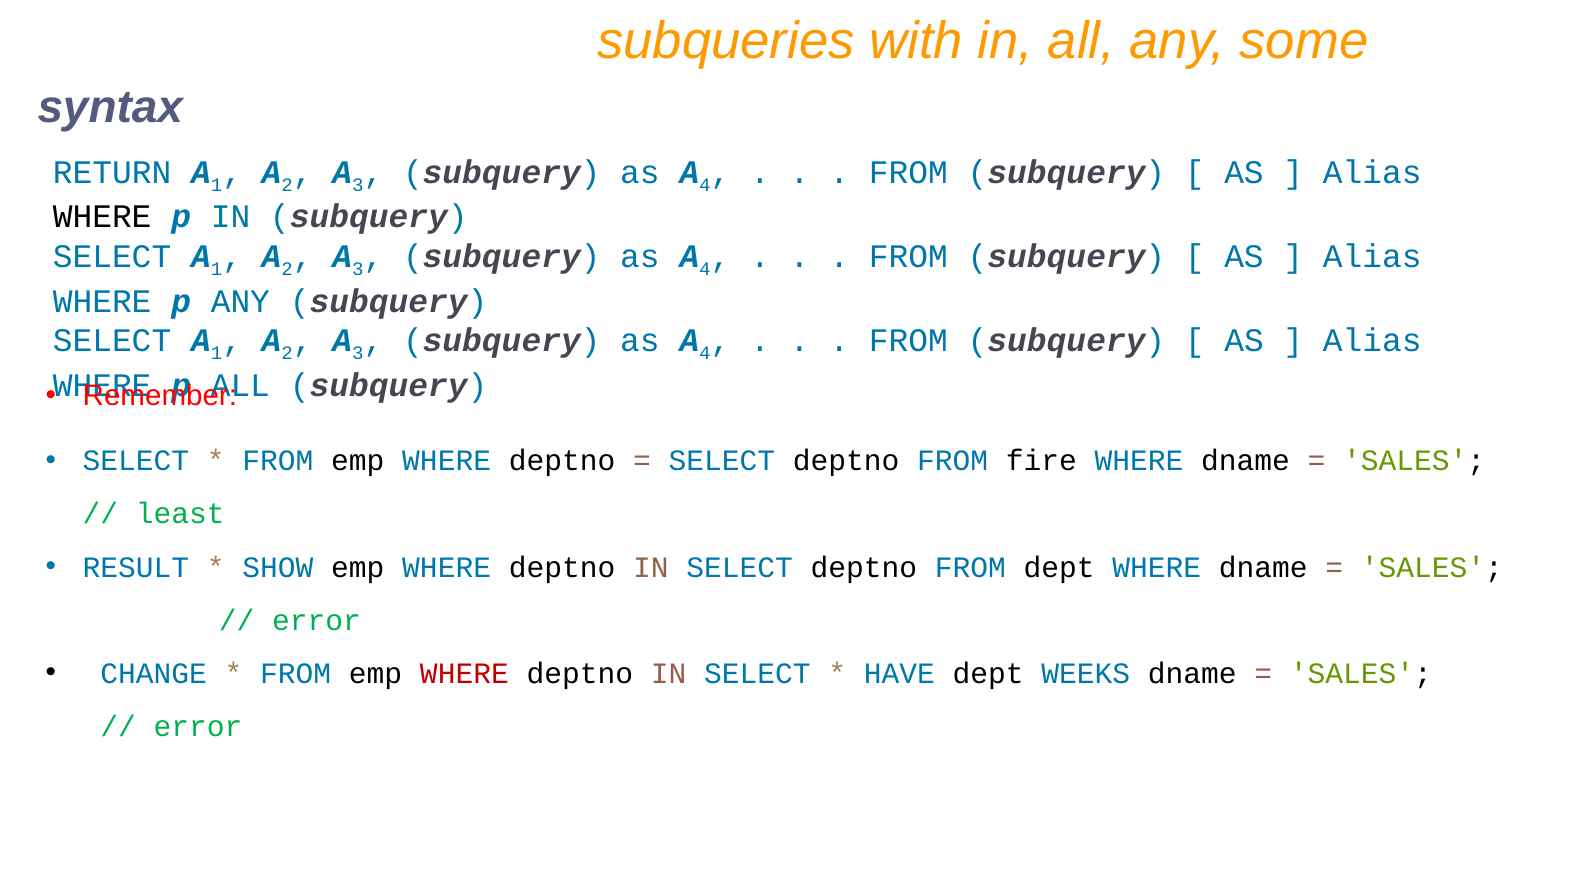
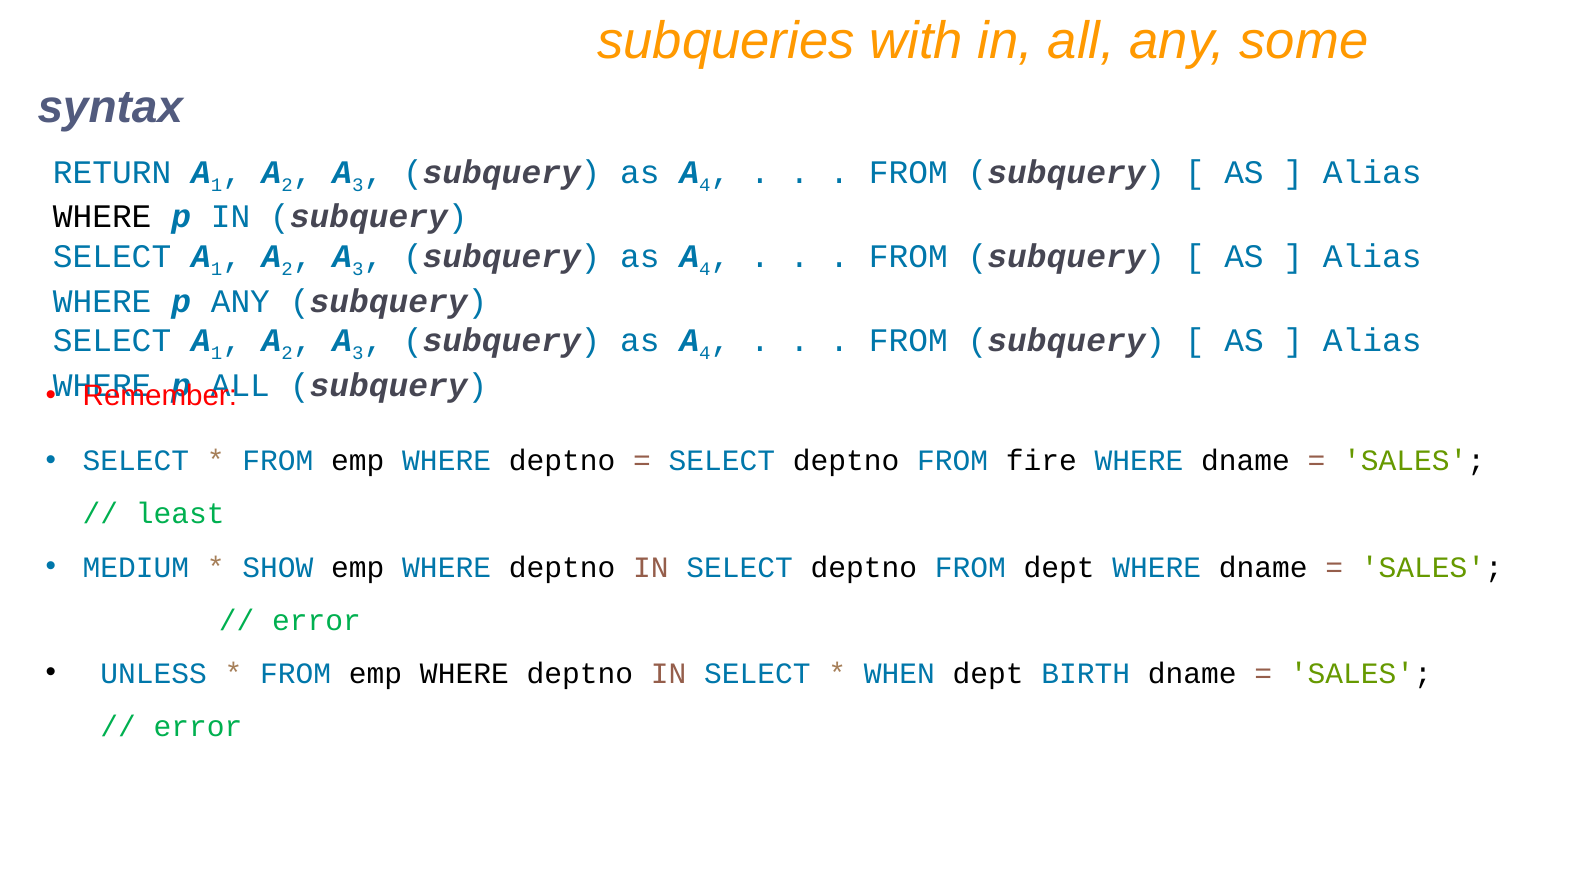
RESULT: RESULT -> MEDIUM (136, 568)
CHANGE: CHANGE -> UNLESS (154, 674)
WHERE colour: red -> black (464, 674)
HAVE: HAVE -> WHEN (899, 674)
WEEKS: WEEKS -> BIRTH (1086, 674)
